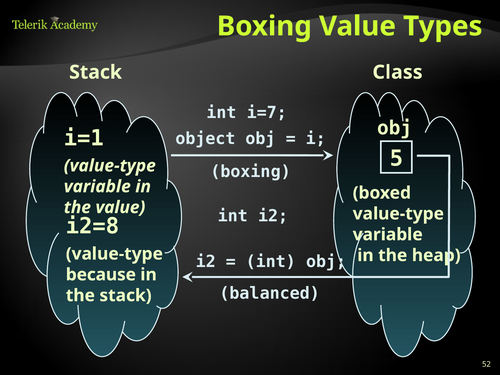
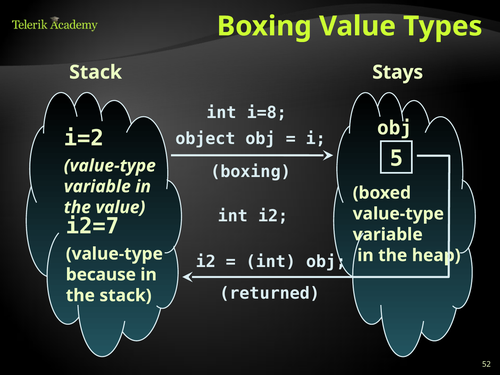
Class: Class -> Stays (398, 72)
i=7: i=7 -> i=8 (267, 113)
i=1: i=1 -> i=2 (84, 138)
i2=8: i2=8 -> i2=7 (93, 226)
balanced: balanced -> returned (270, 293)
